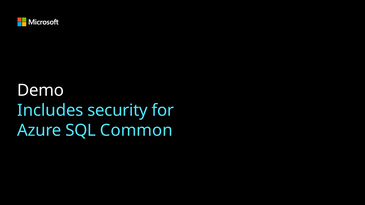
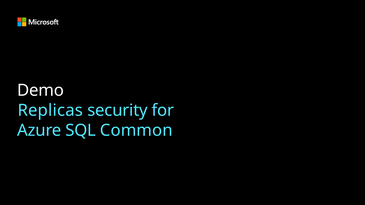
Includes: Includes -> Replicas (50, 110)
